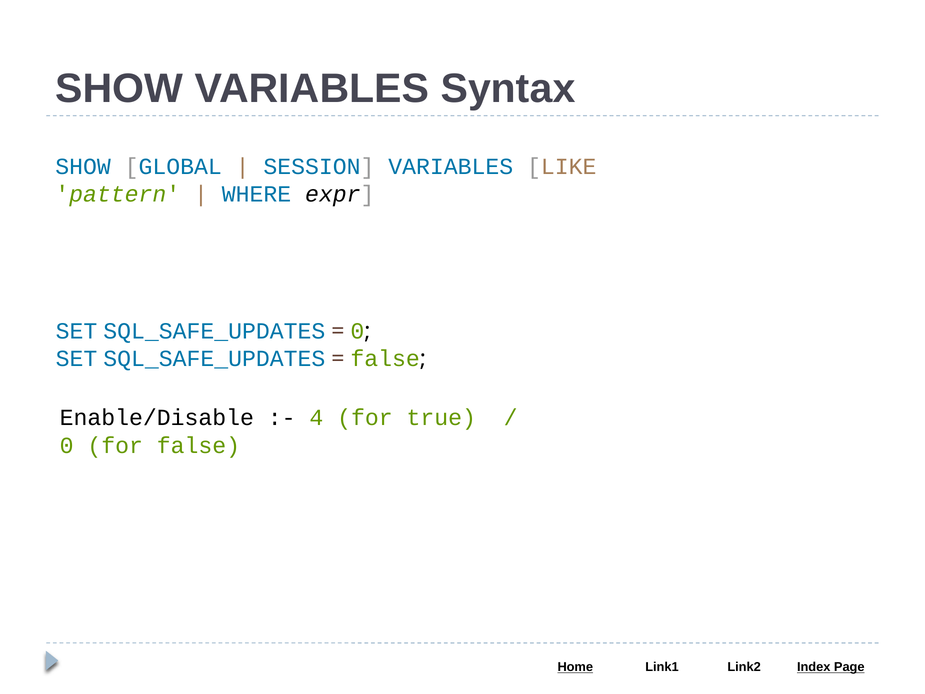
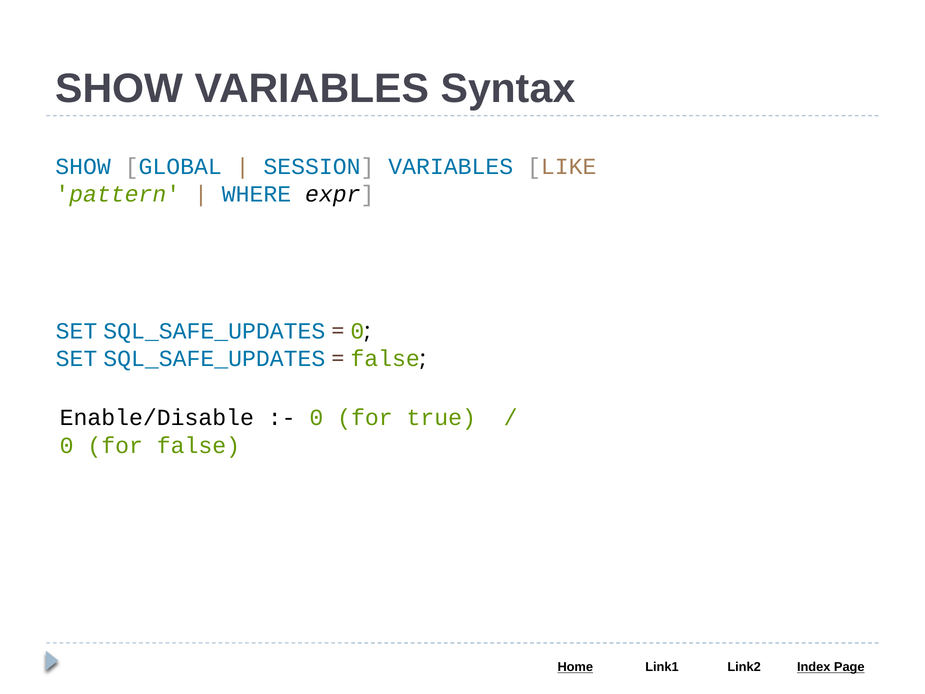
4: 4 -> 0 (316, 417)
